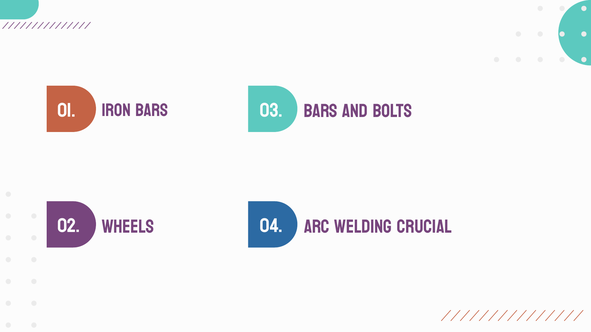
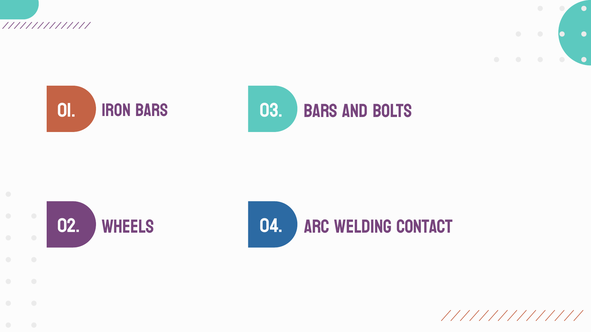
CRUCIAL: CRUCIAL -> CONTACT (425, 227)
